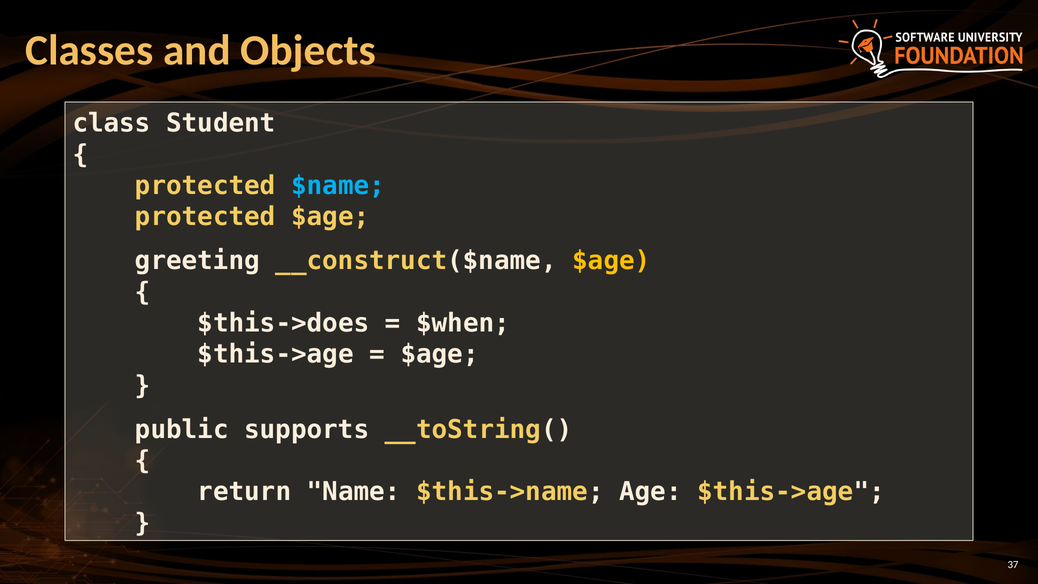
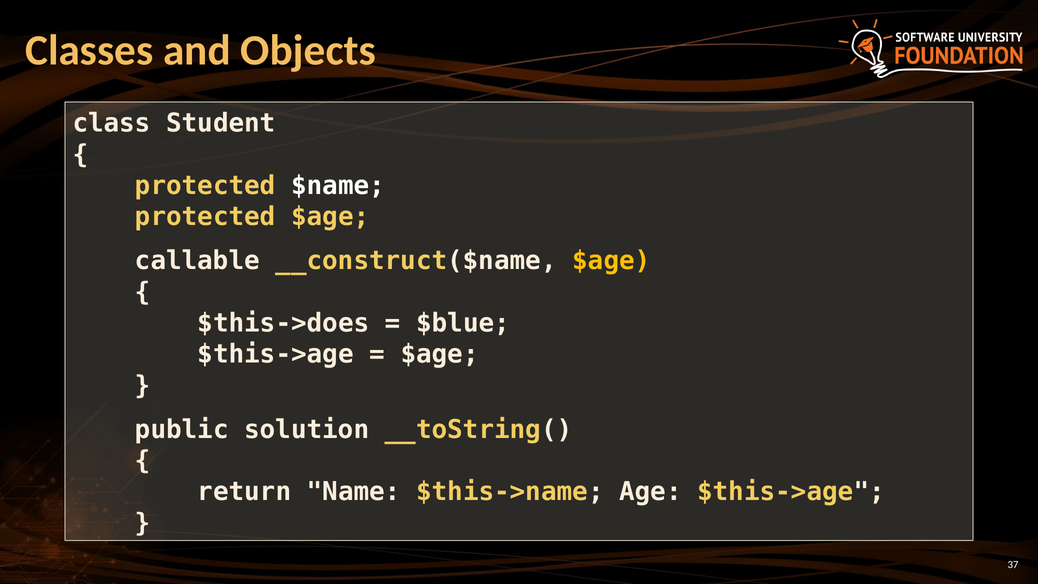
$name colour: light blue -> white (338, 186)
greeting: greeting -> callable (197, 261)
$when: $when -> $blue (463, 323)
supports: supports -> solution (307, 430)
